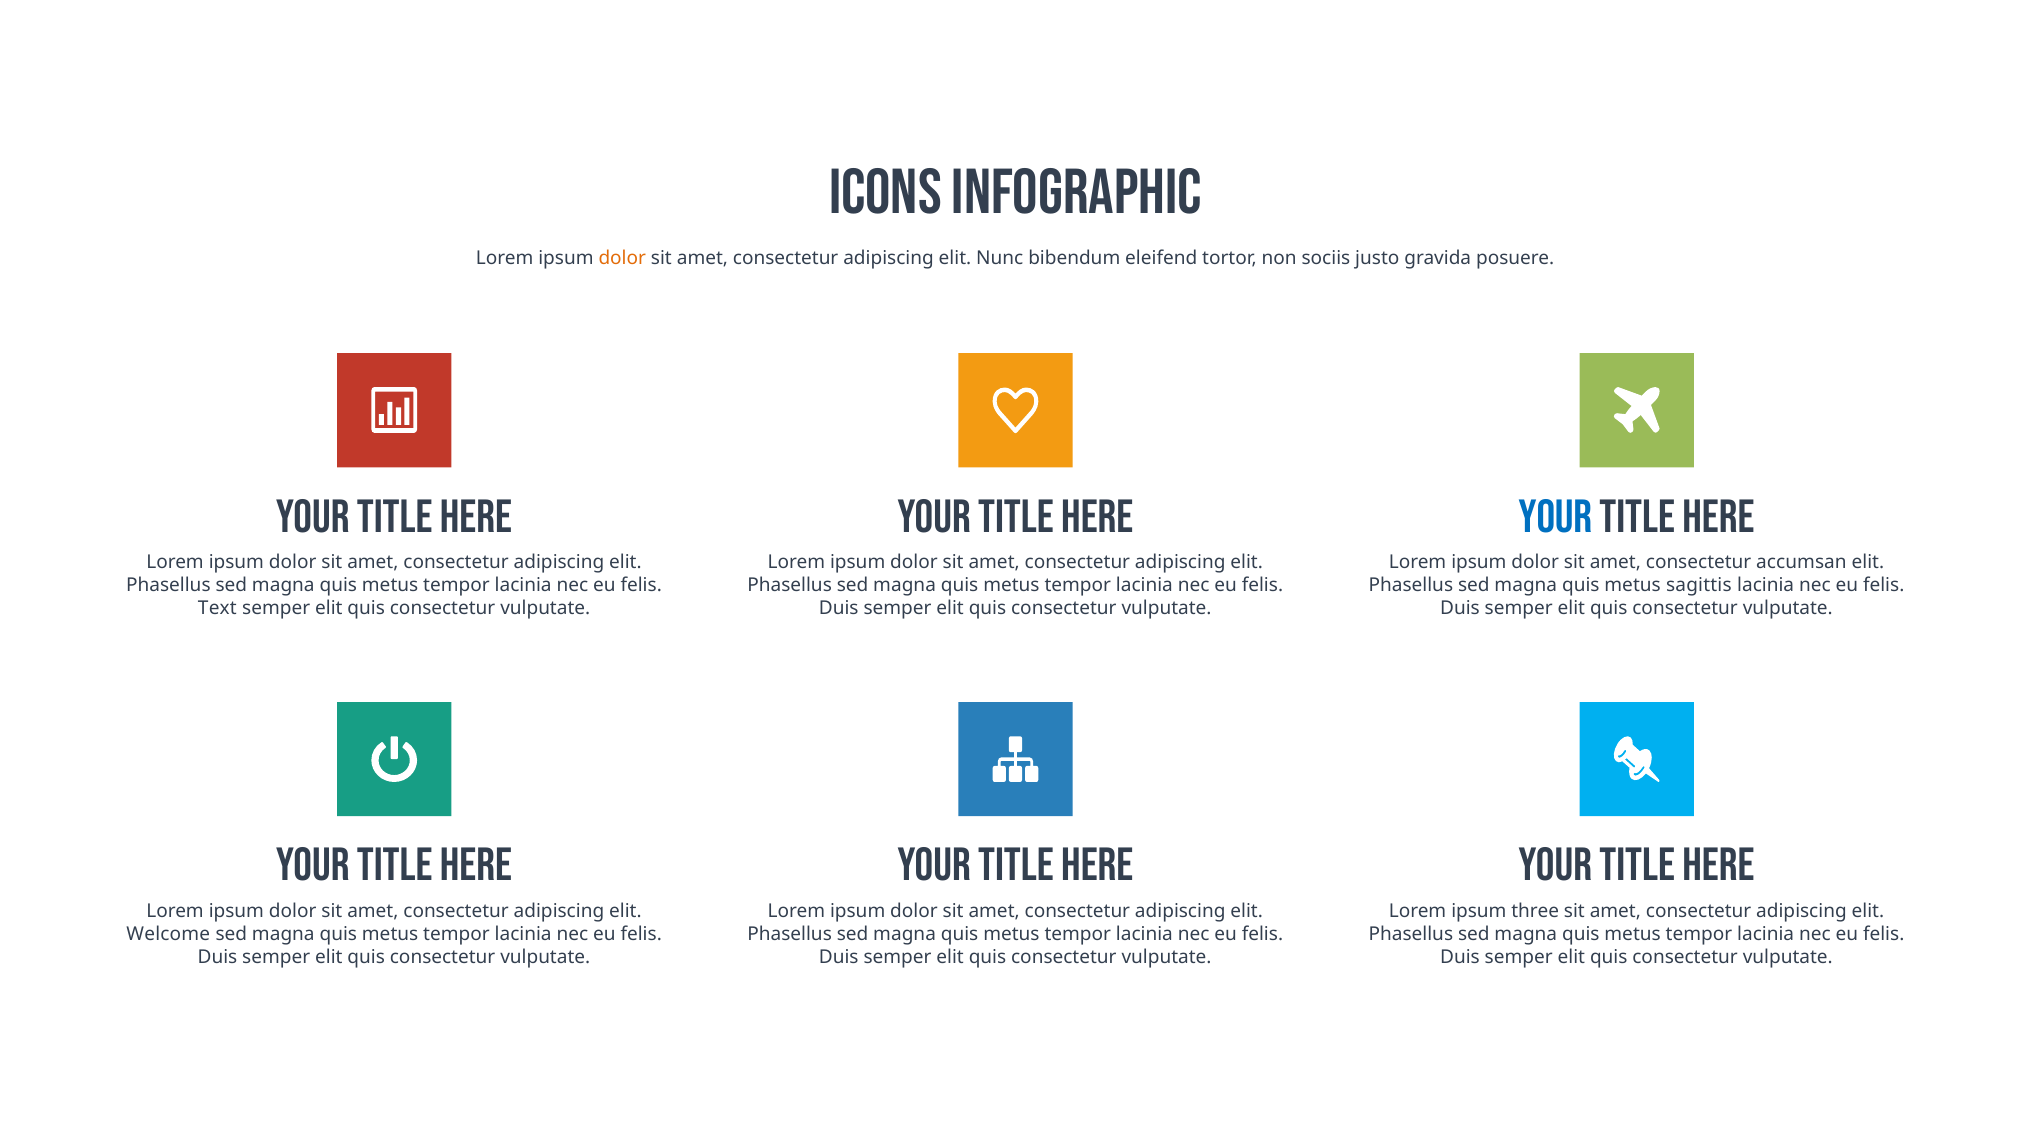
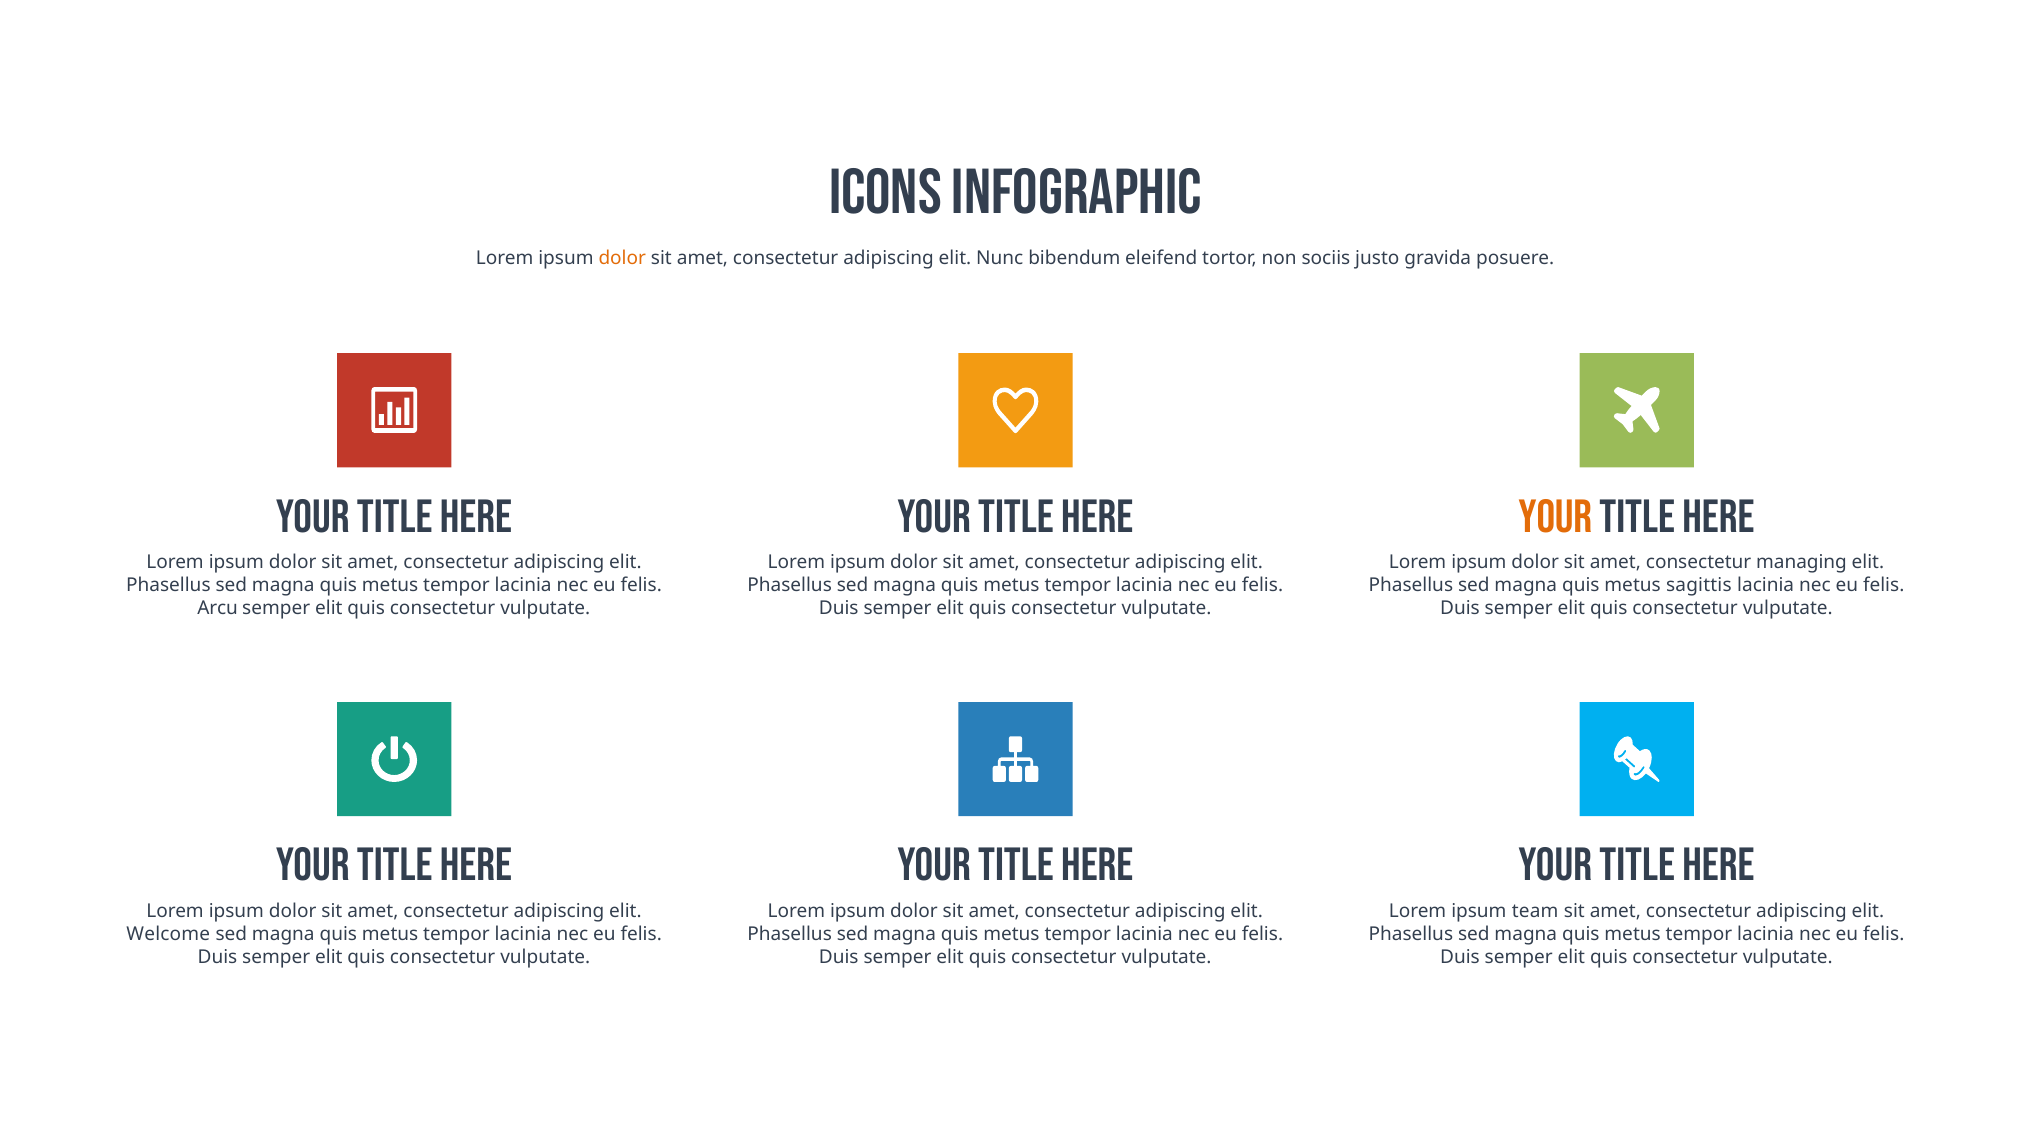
Your colour: blue -> orange (1555, 517)
accumsan: accumsan -> managing (1802, 563)
Text: Text -> Arcu (218, 608)
three: three -> team (1535, 912)
